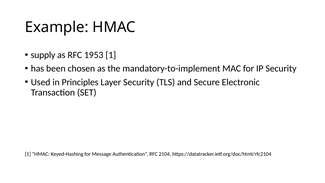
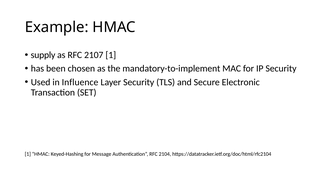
1953: 1953 -> 2107 (94, 55)
Principles: Principles -> Influence (80, 82)
